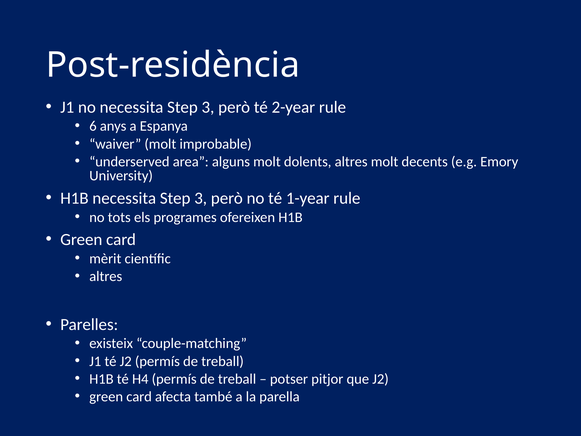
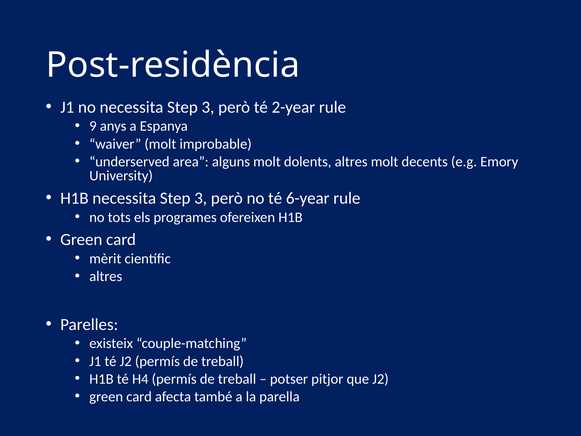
6: 6 -> 9 (93, 126)
1-year: 1-year -> 6-year (308, 198)
